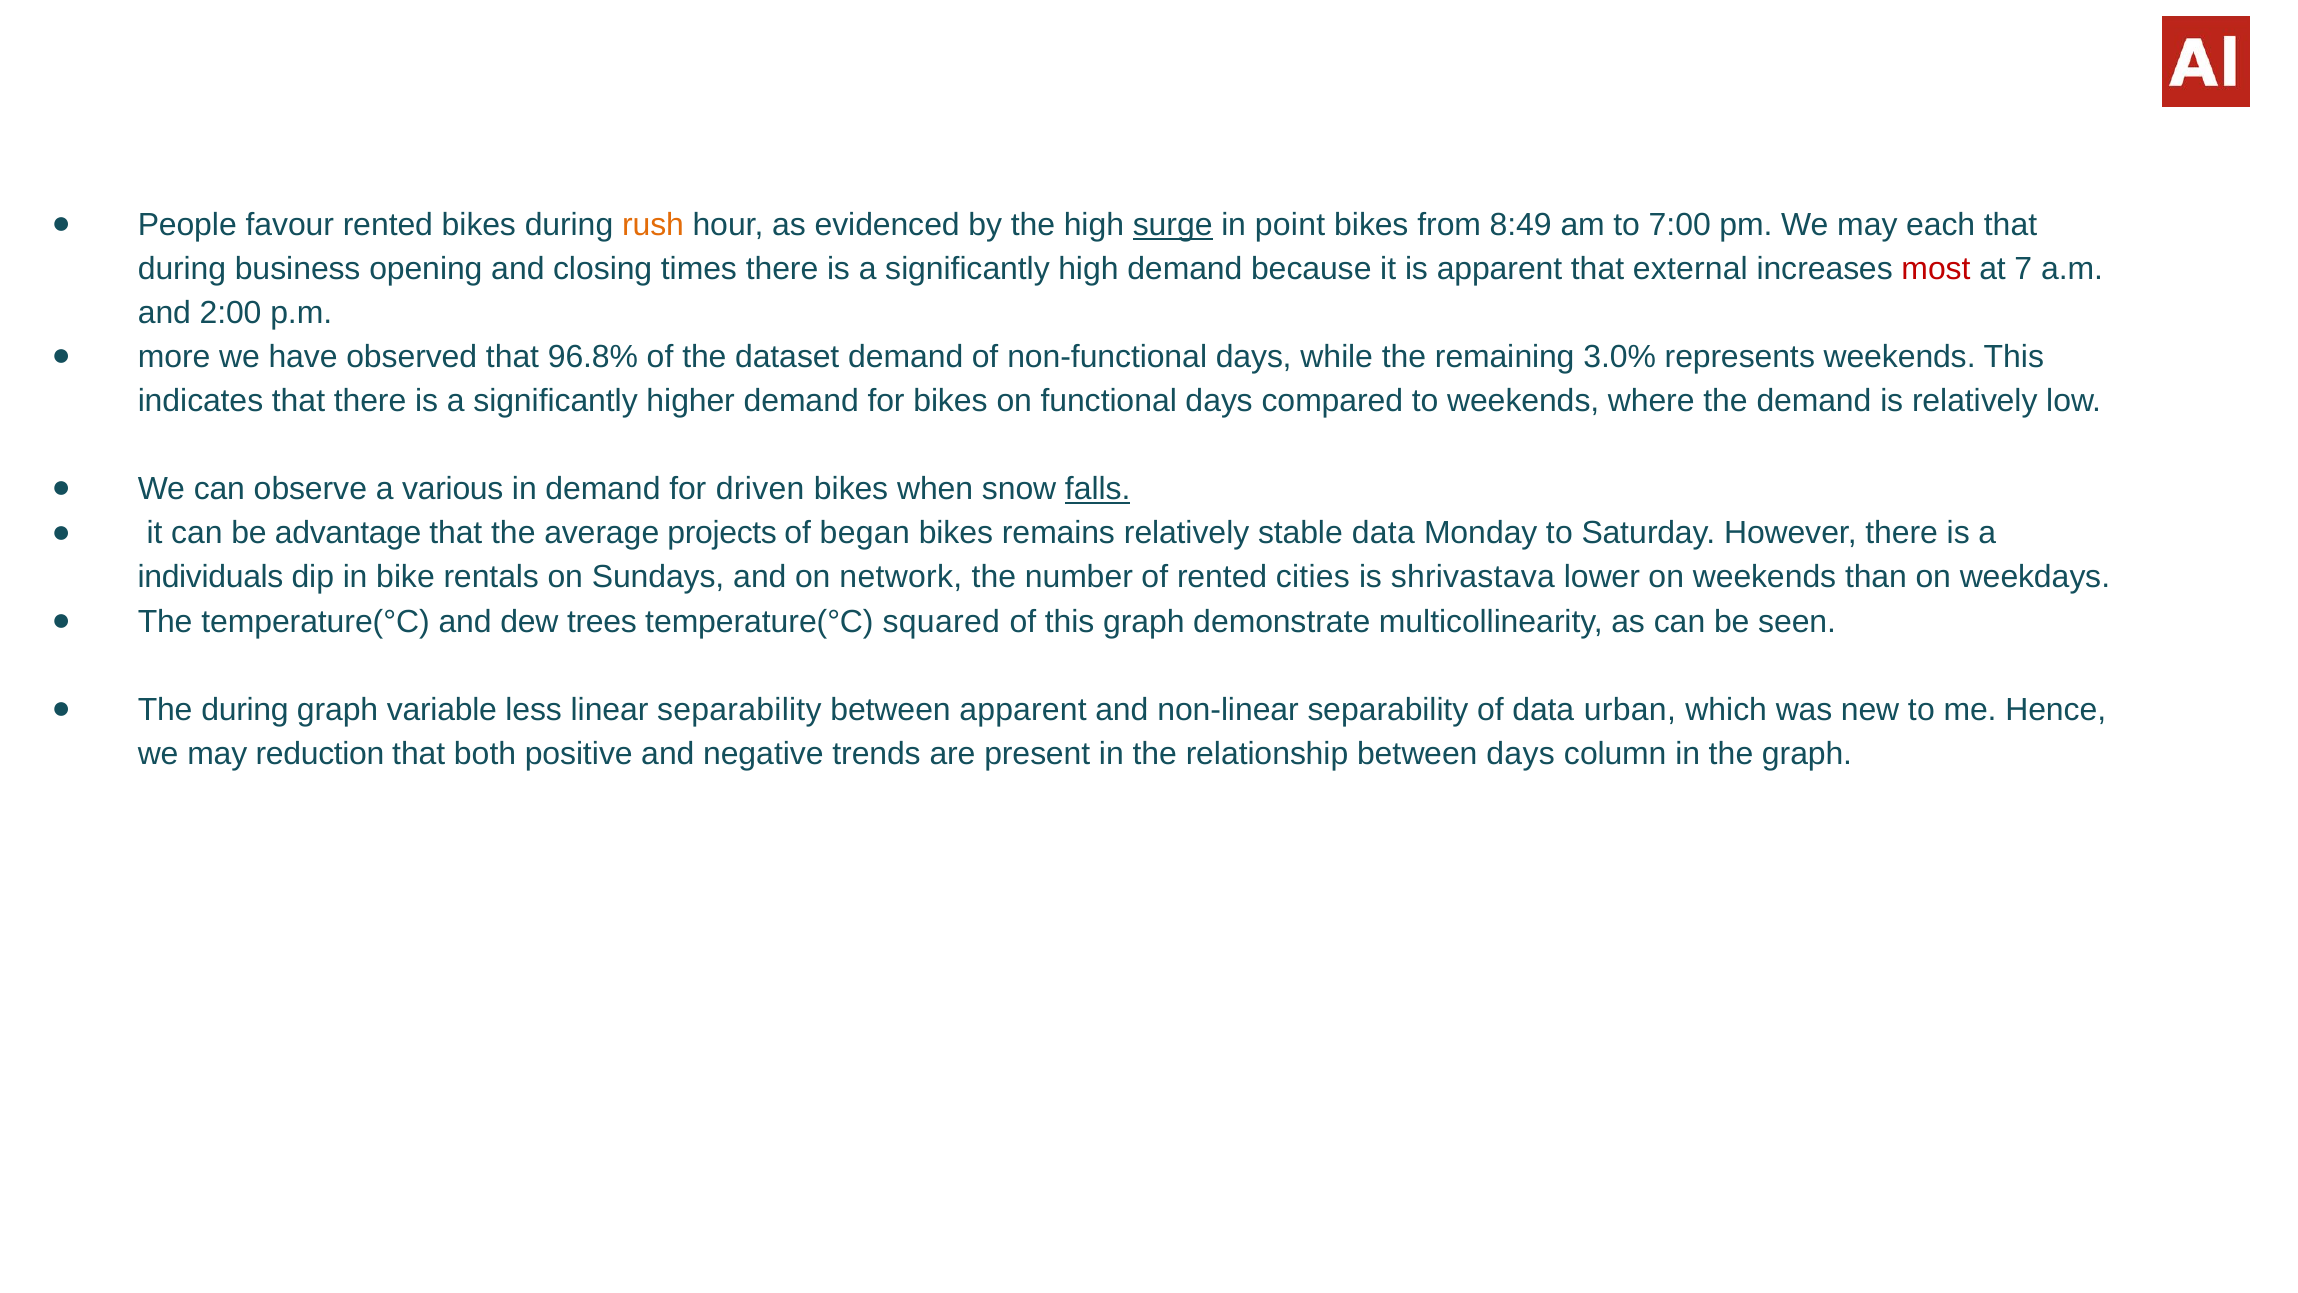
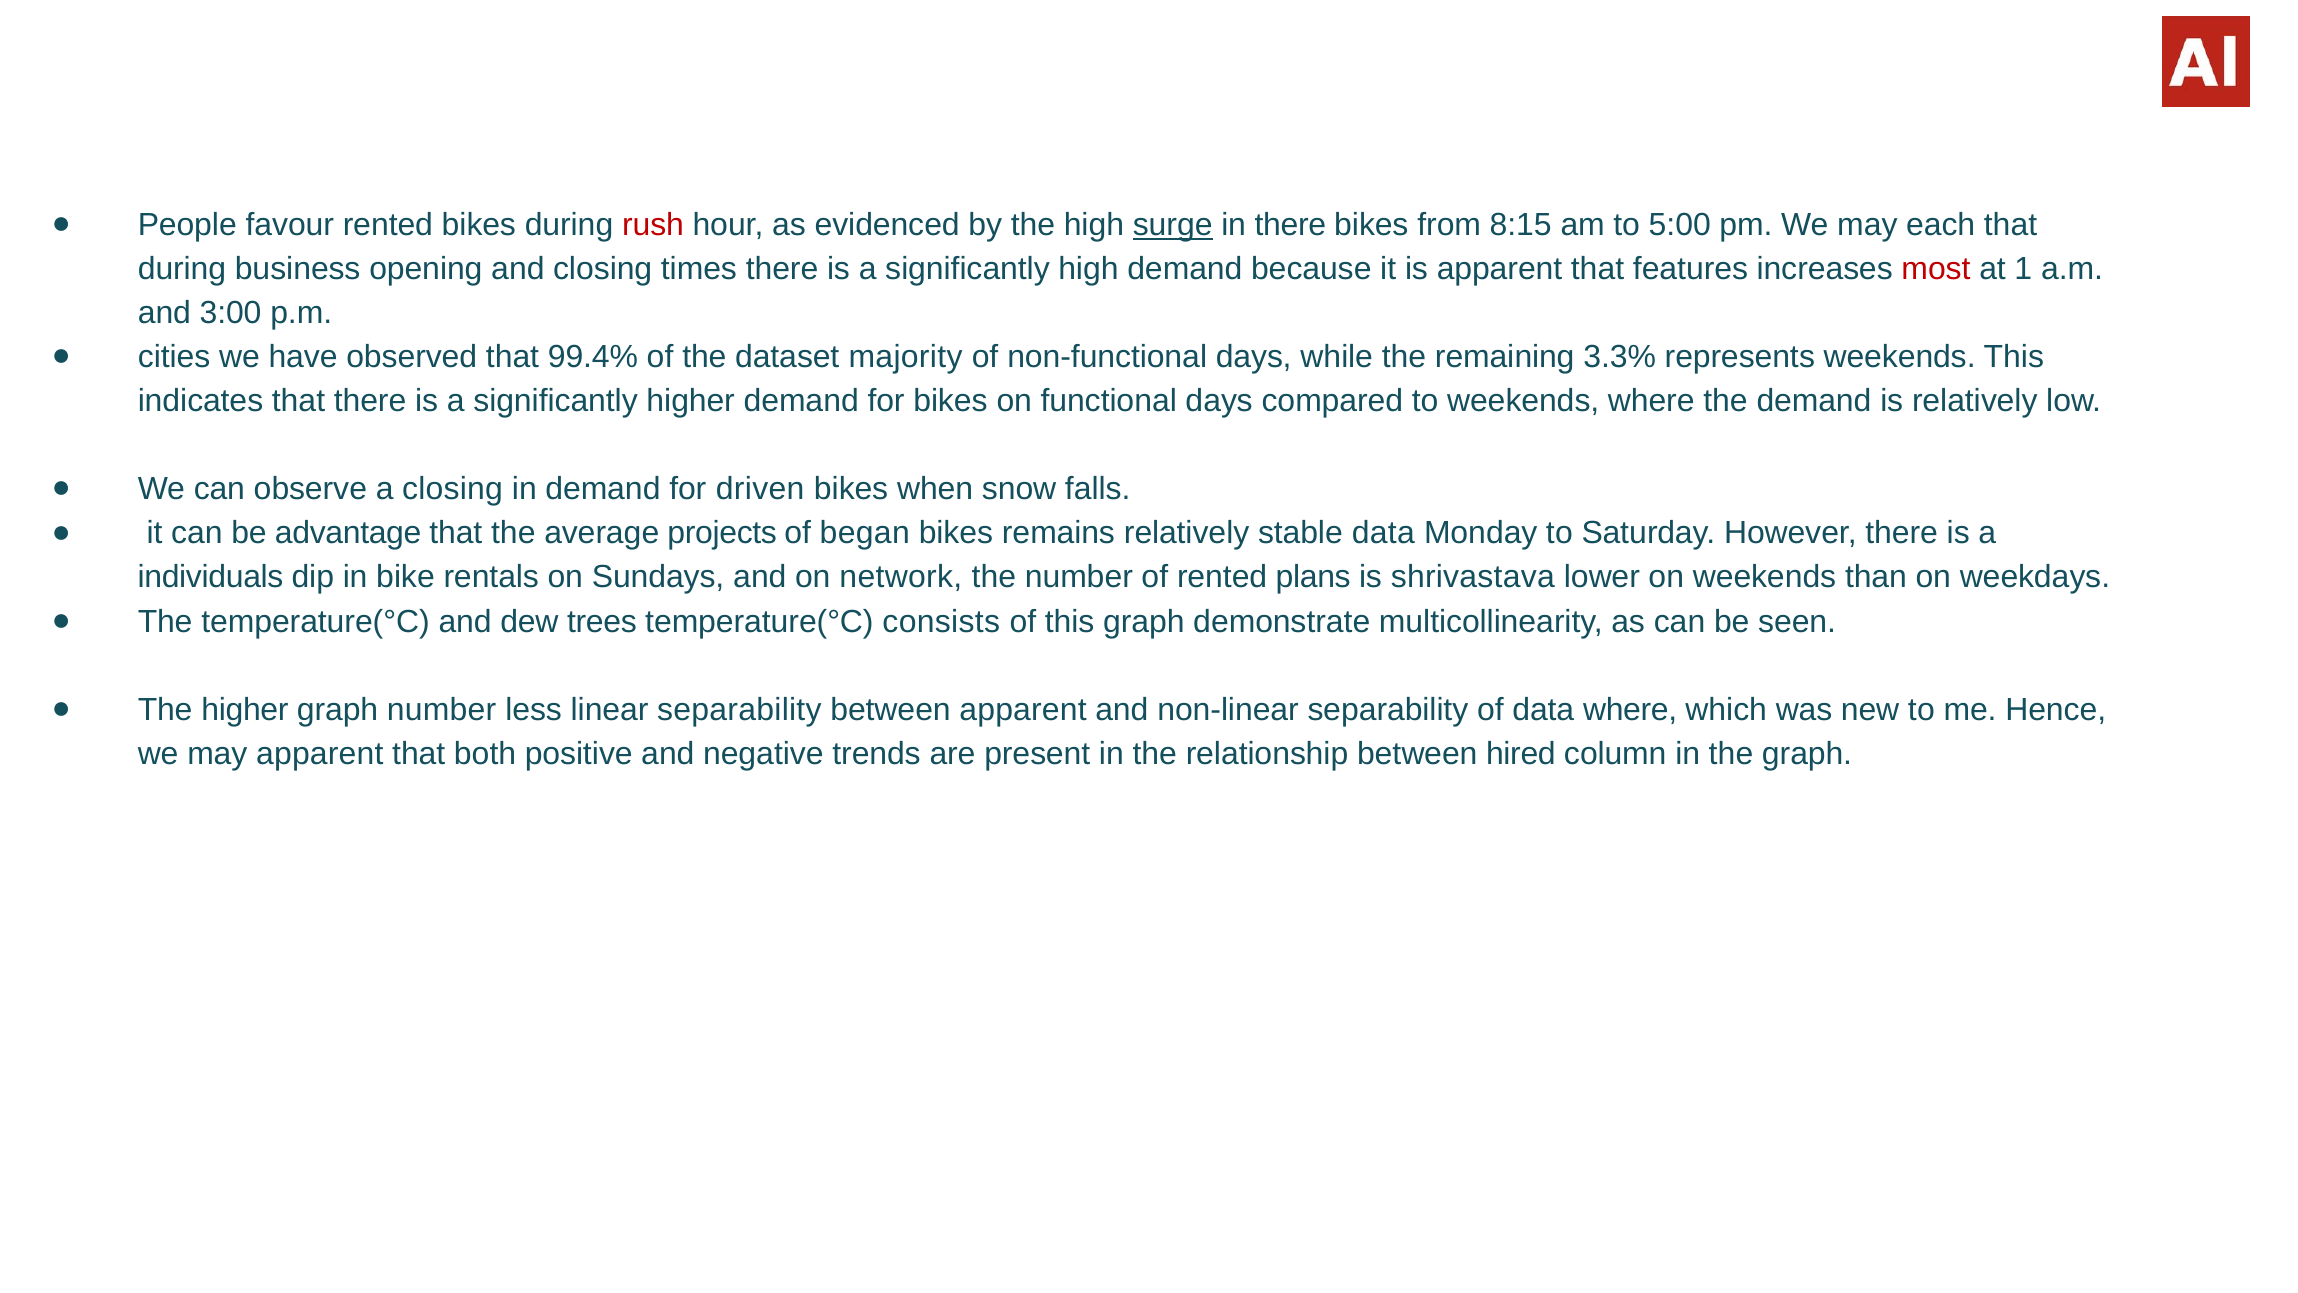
rush colour: orange -> red (653, 225)
in point: point -> there (1290, 225)
8:49: 8:49 -> 8:15 (1521, 225)
7:00: 7:00 -> 5:00 (1680, 225)
external: external -> features (1691, 269)
7: 7 -> 1 (2023, 269)
2:00: 2:00 -> 3:00 (231, 313)
more: more -> cities (174, 357)
96.8%: 96.8% -> 99.4% (593, 357)
dataset demand: demand -> majority (906, 357)
3.0%: 3.0% -> 3.3% (1620, 357)
a various: various -> closing (453, 489)
falls underline: present -> none (1098, 489)
cities: cities -> plans (1313, 577)
squared: squared -> consists (941, 621)
The during: during -> higher (245, 709)
graph variable: variable -> number (442, 709)
data urban: urban -> where (1630, 709)
may reduction: reduction -> apparent (320, 754)
between days: days -> hired (1521, 754)
